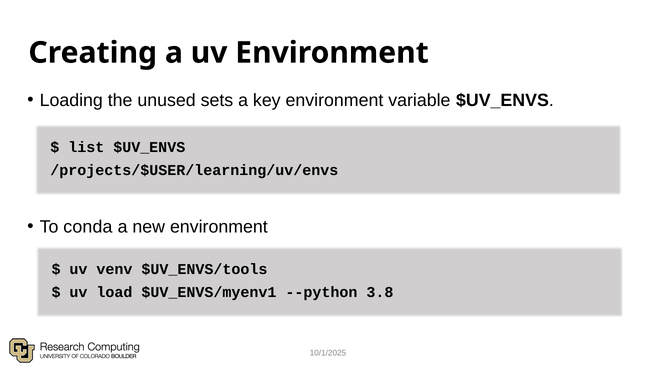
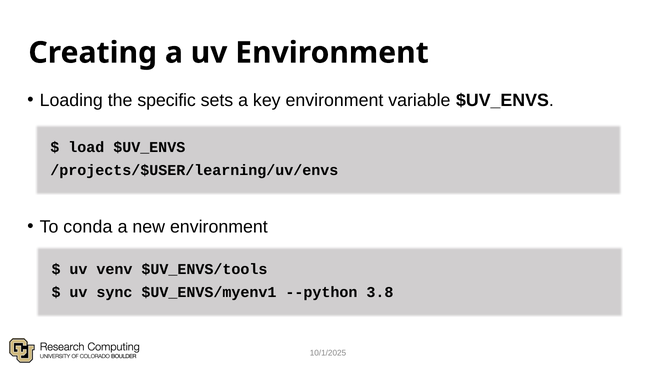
unused: unused -> specific (167, 101)
list: list -> load (86, 147)
load: load -> sync (114, 293)
